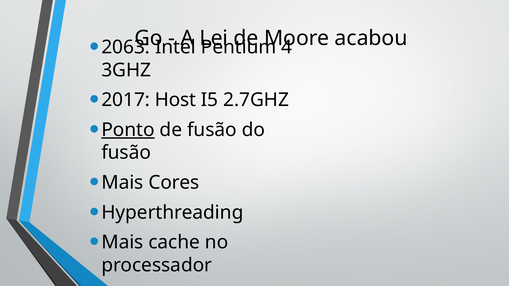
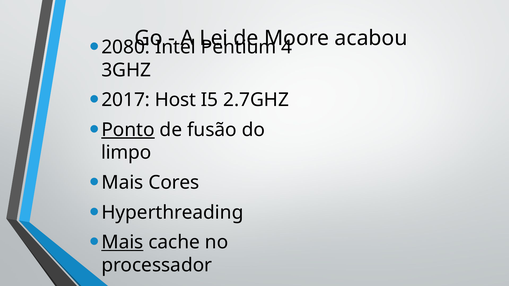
2063: 2063 -> 2080 (126, 47)
fusão: fusão -> limpo (126, 153)
Mais underline: none -> present (122, 243)
